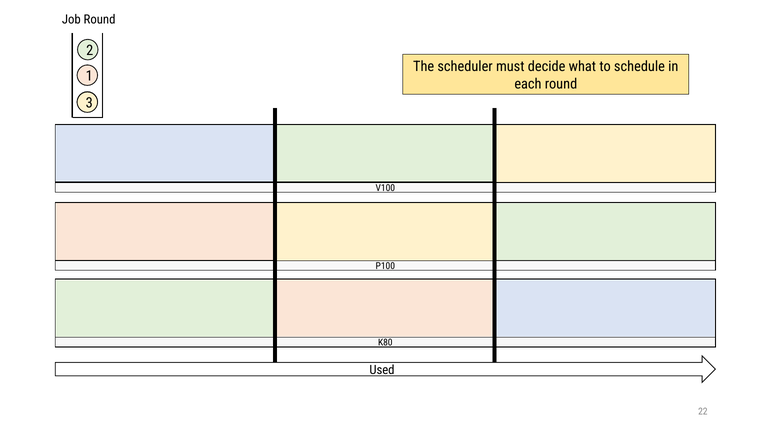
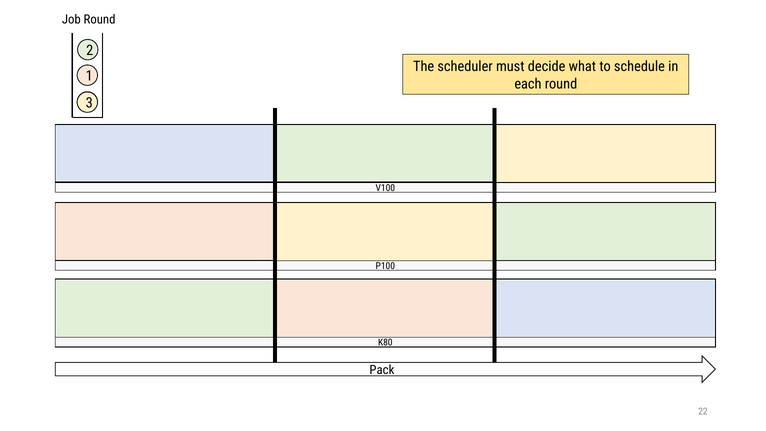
Used: Used -> Pack (382, 370)
